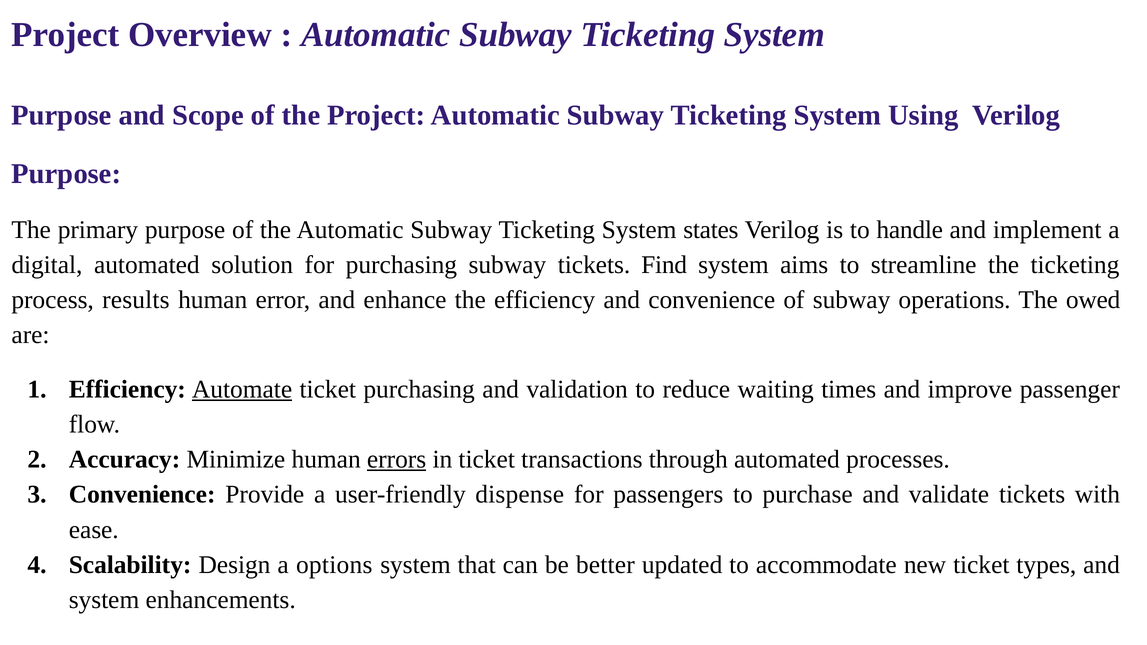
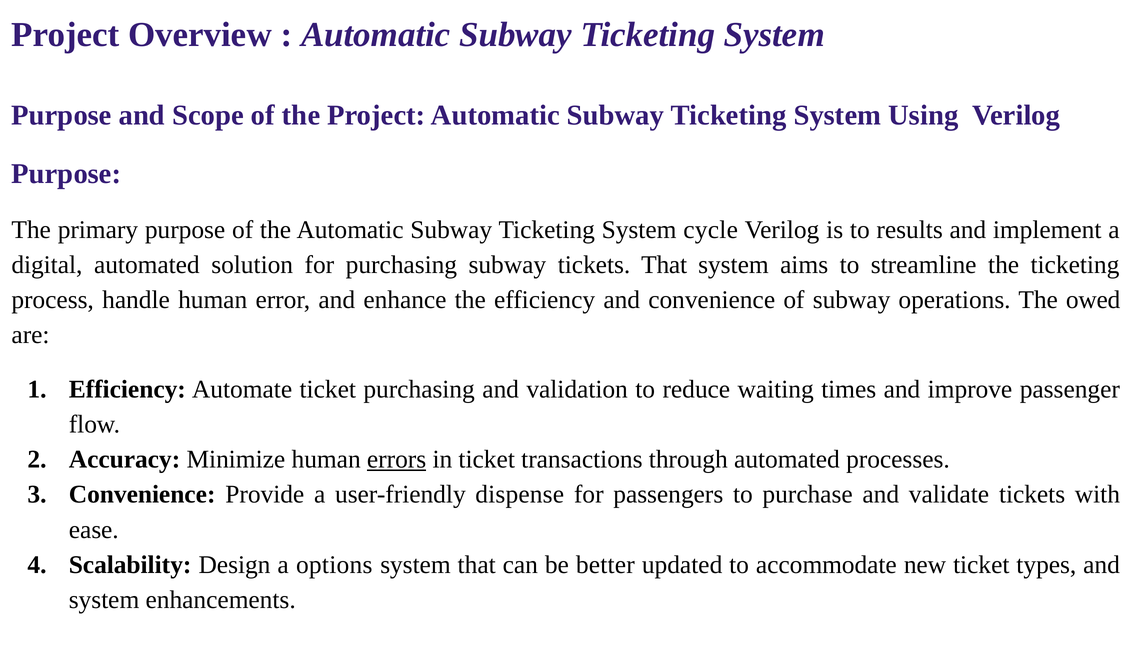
states: states -> cycle (711, 230)
handle: handle -> results (910, 230)
tickets Find: Find -> That (664, 265)
results: results -> handle (136, 300)
Automate underline: present -> none (242, 389)
